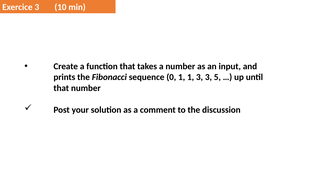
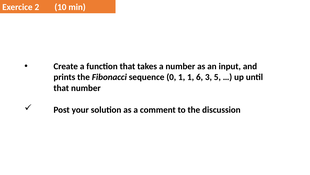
Exercice 3: 3 -> 2 (37, 7)
1 3: 3 -> 6 (200, 77)
